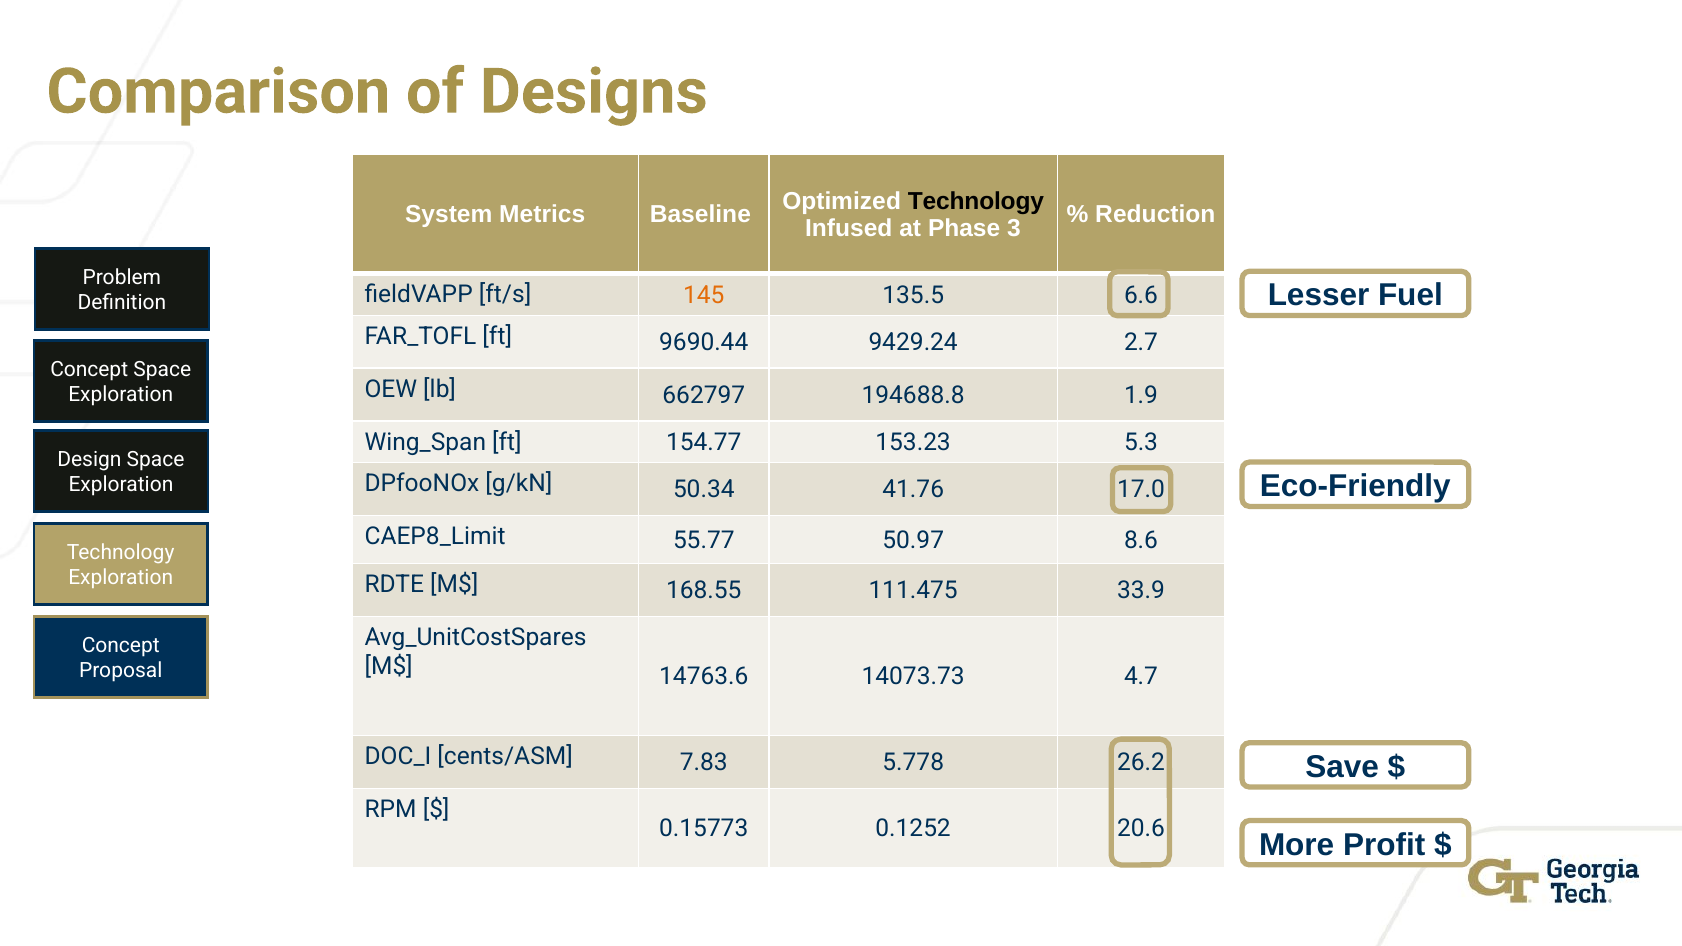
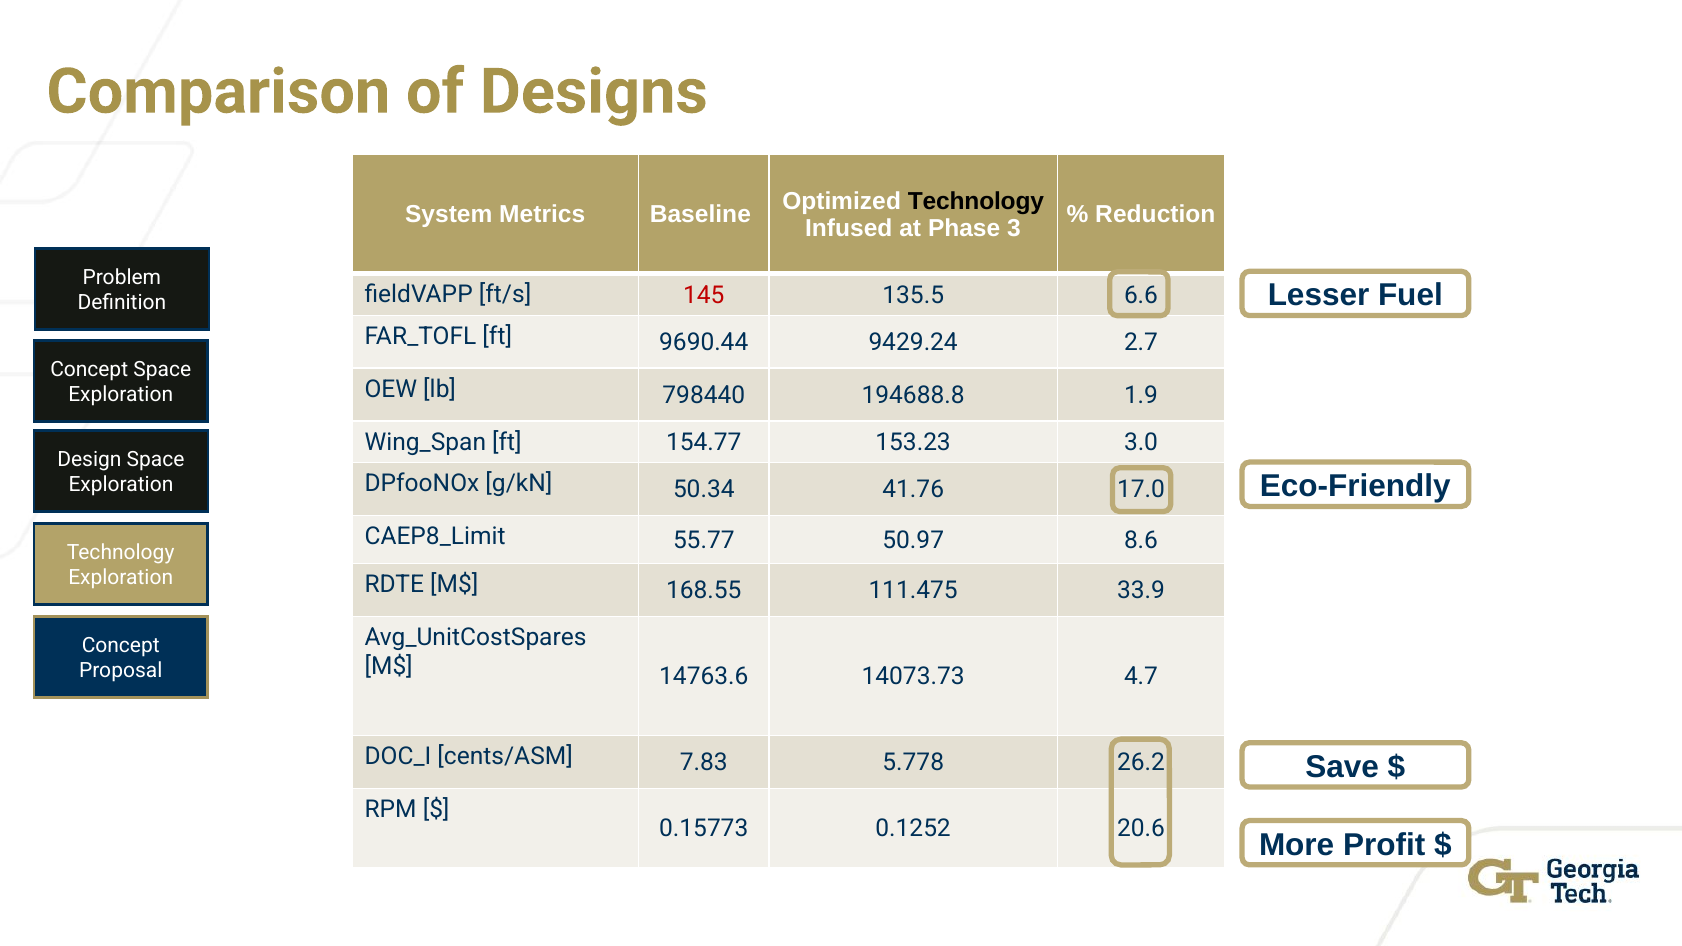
145 colour: orange -> red (704, 295)
662797: 662797 -> 798440 (704, 395)
5.3: 5.3 -> 3.0 (1141, 442)
